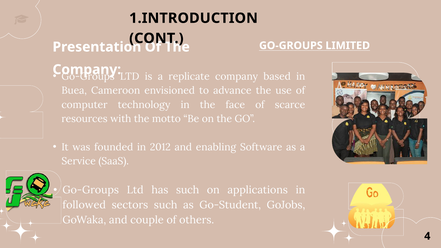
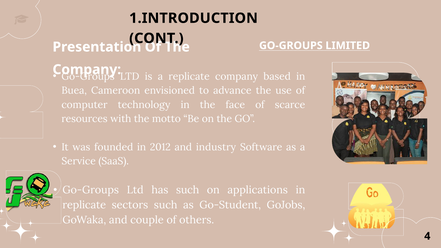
enabling: enabling -> industry (216, 147)
followed: followed -> replicate (84, 205)
